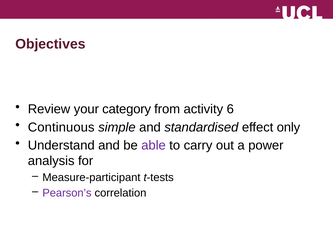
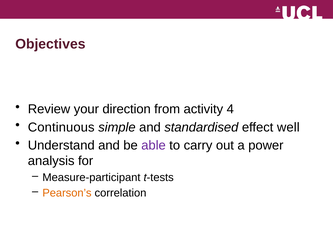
category: category -> direction (127, 109)
6: 6 -> 4 (230, 109)
only: only -> well (288, 127)
Pearson’s colour: purple -> orange (67, 193)
